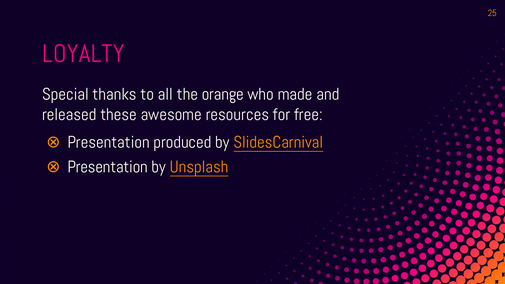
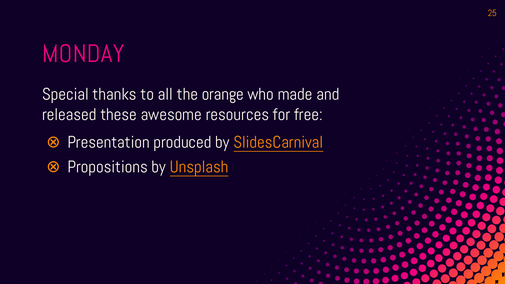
LOYALTY: LOYALTY -> MONDAY (83, 54)
Presentation: Presentation -> Propositions (108, 167)
